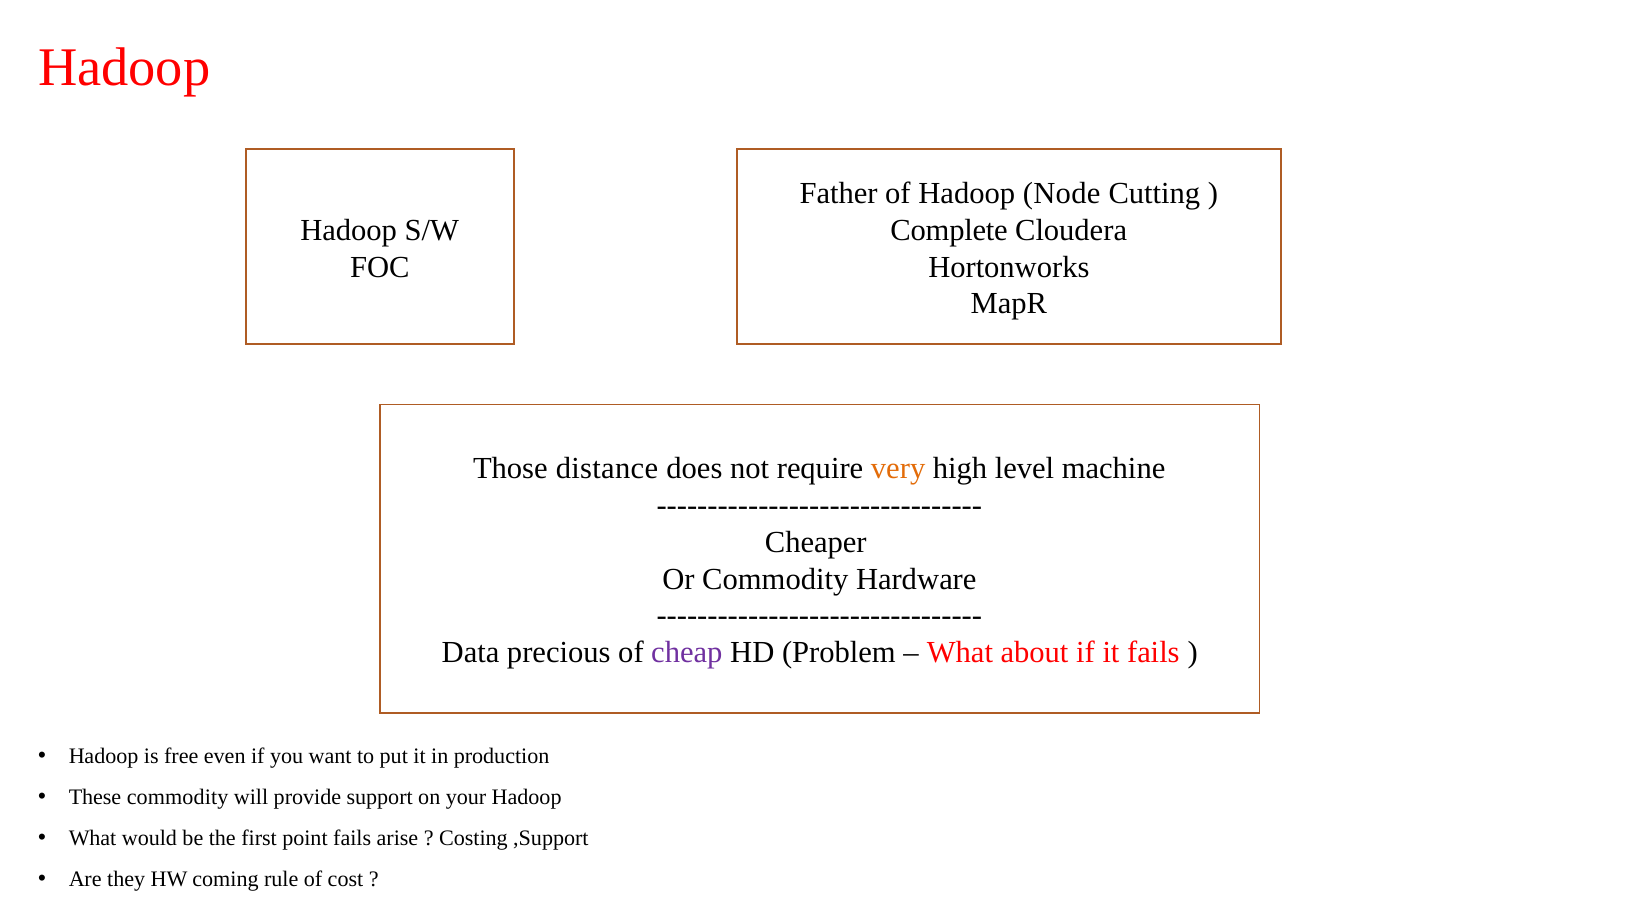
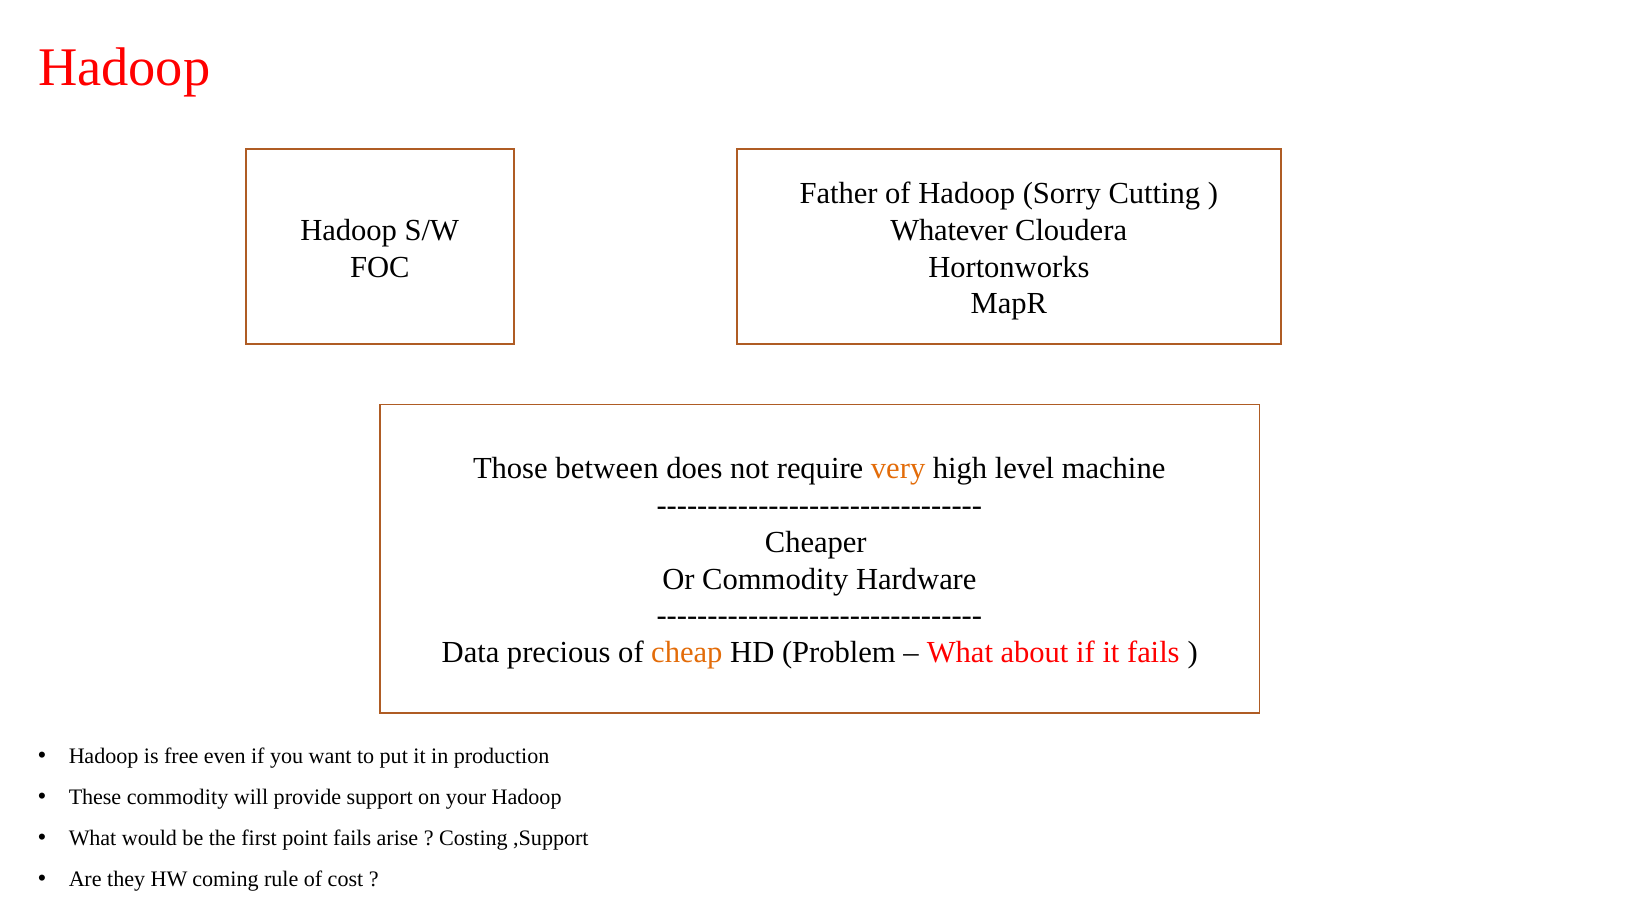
Node: Node -> Sorry (1062, 194)
Complete: Complete -> Whatever (949, 230)
distance: distance -> between (607, 469)
cheap colour: purple -> orange (687, 652)
